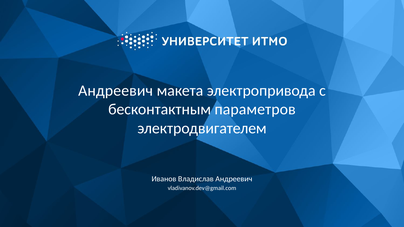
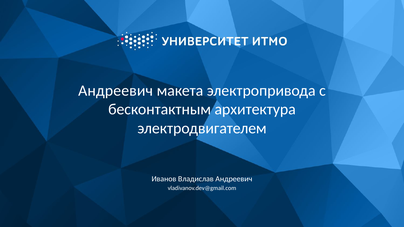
параметров: параметров -> архитектура (255, 110)
